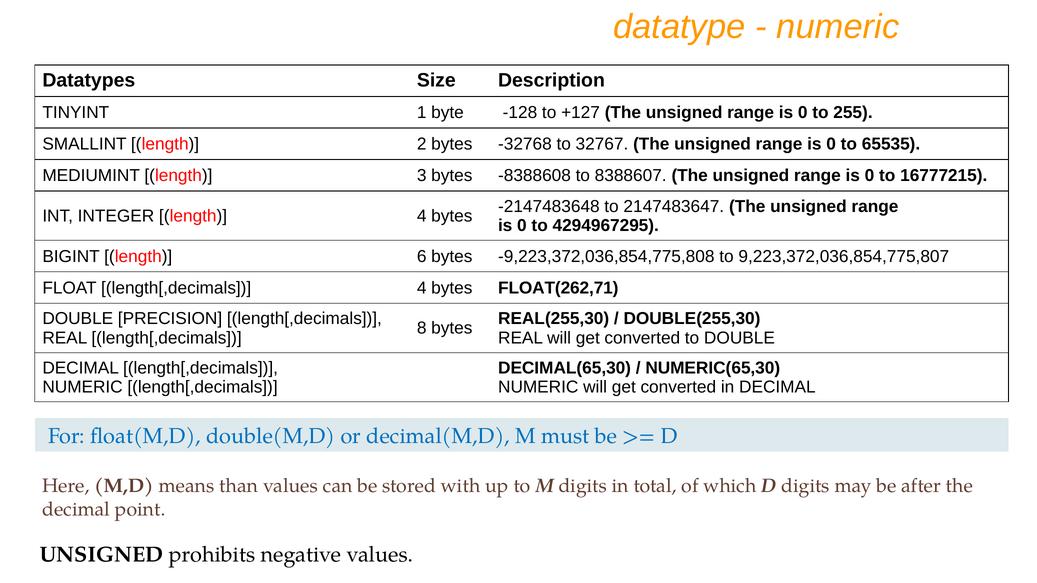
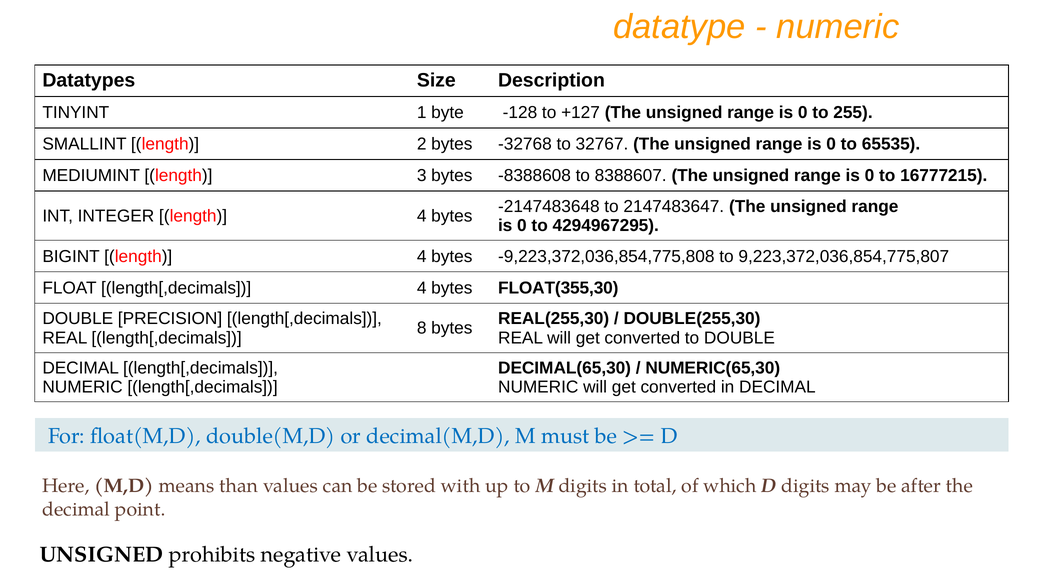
BIGINT length 6: 6 -> 4 (422, 256)
FLOAT(262,71: FLOAT(262,71 -> FLOAT(355,30 (558, 288)
